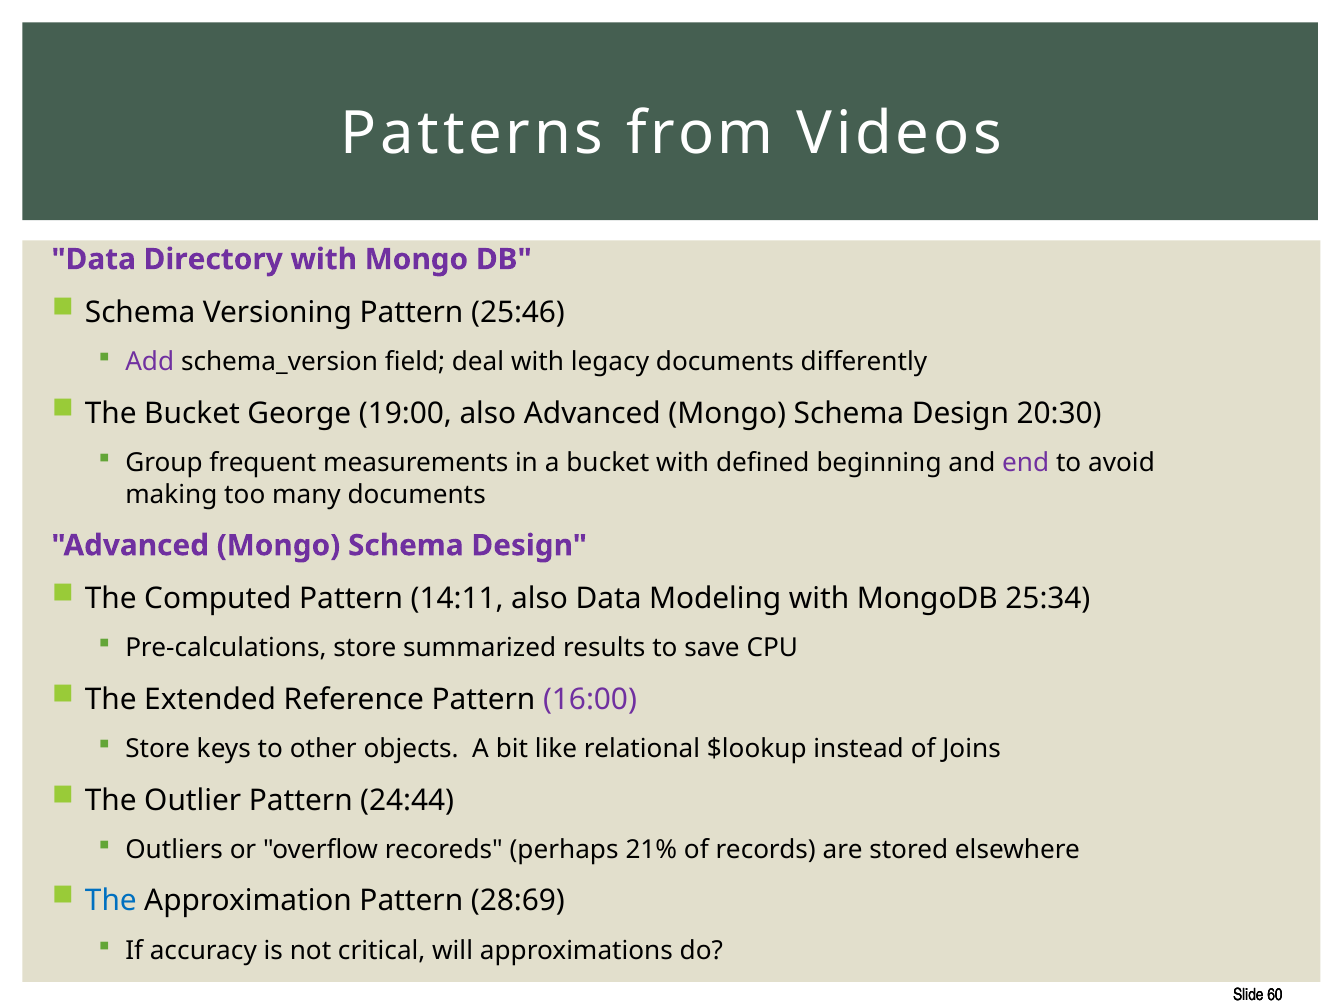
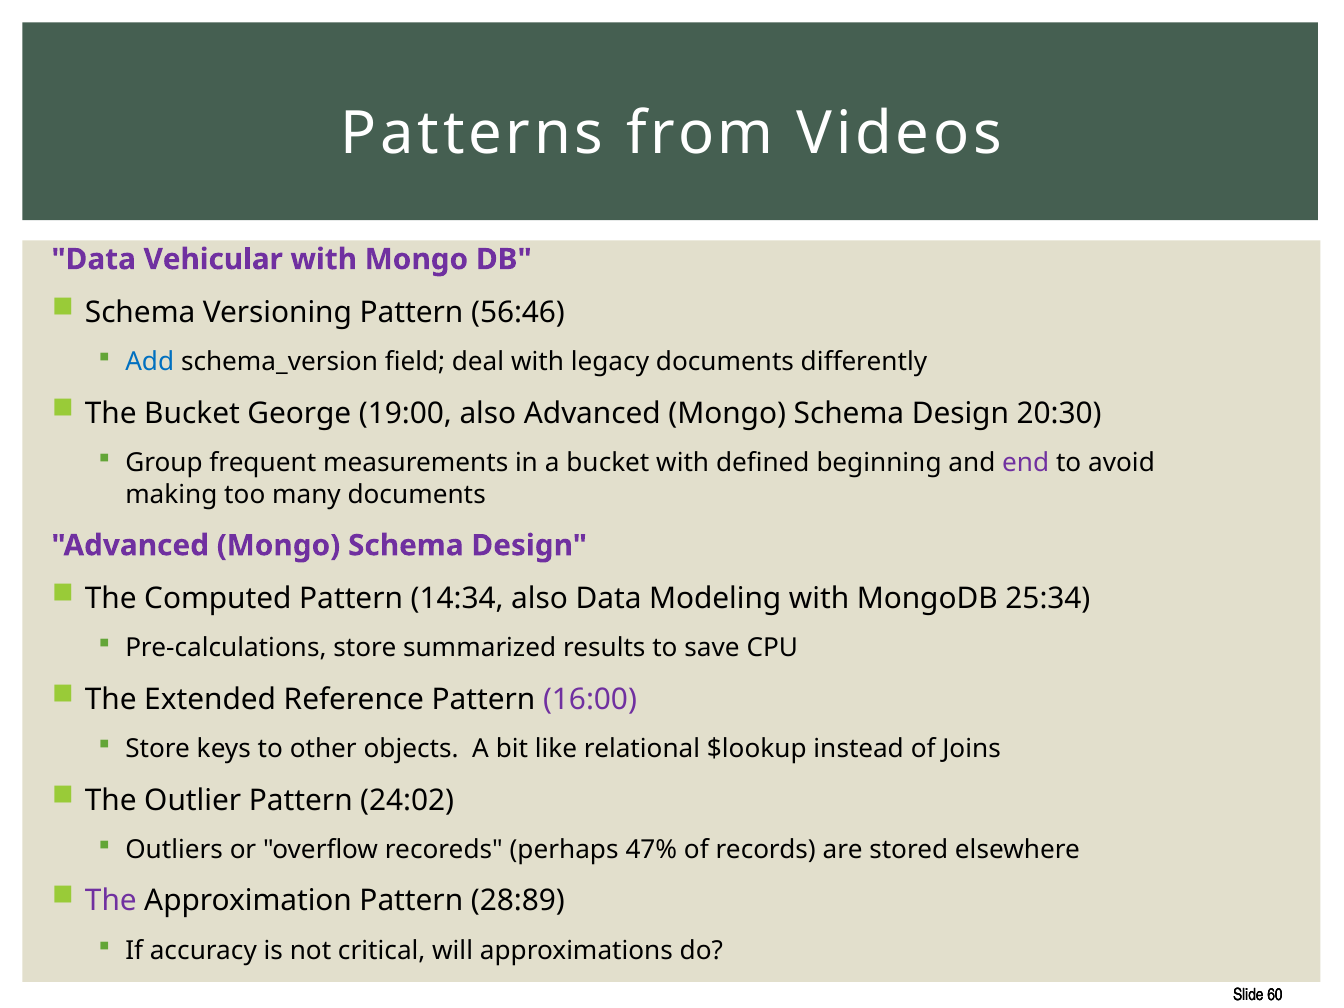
Directory: Directory -> Vehicular (213, 259)
25:46: 25:46 -> 56:46 (518, 312)
Add colour: purple -> blue (150, 362)
14:11: 14:11 -> 14:34 (457, 598)
24:44: 24:44 -> 24:02 (407, 800)
21%: 21% -> 47% (651, 850)
The colour: blue -> purple (111, 901)
28:69: 28:69 -> 28:89 (518, 901)
